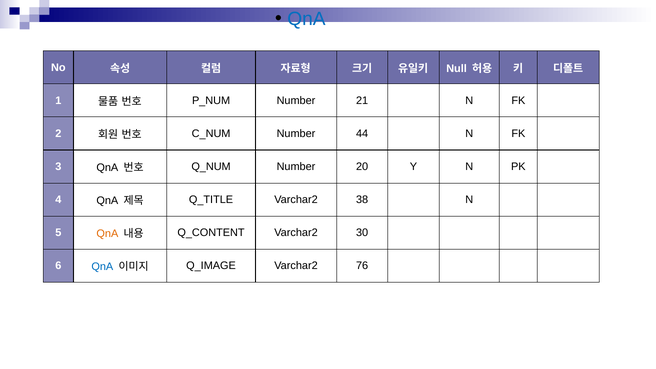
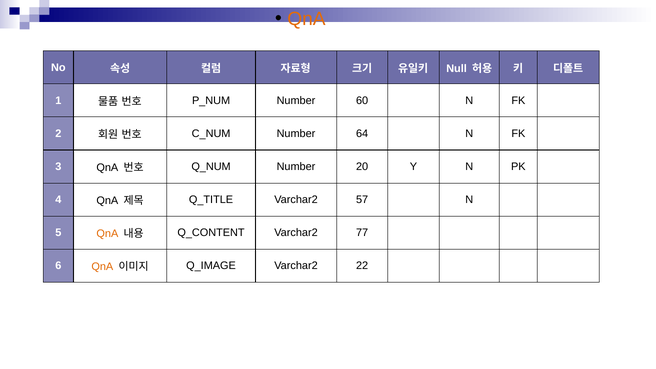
QnA colour: blue -> orange (306, 19)
21: 21 -> 60 (362, 101)
44: 44 -> 64 (362, 134)
38: 38 -> 57 (362, 200)
30: 30 -> 77 (362, 233)
QnA colour: blue -> orange (102, 267)
76: 76 -> 22 (362, 266)
